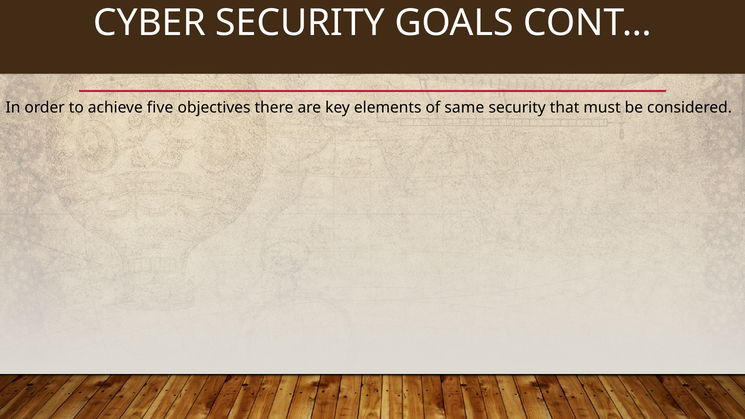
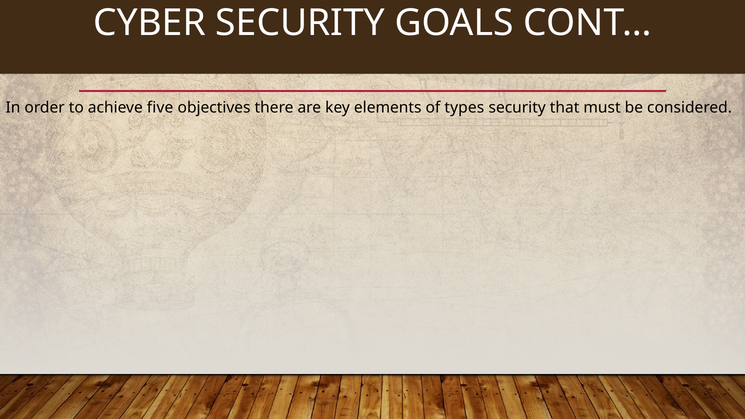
same: same -> types (464, 108)
